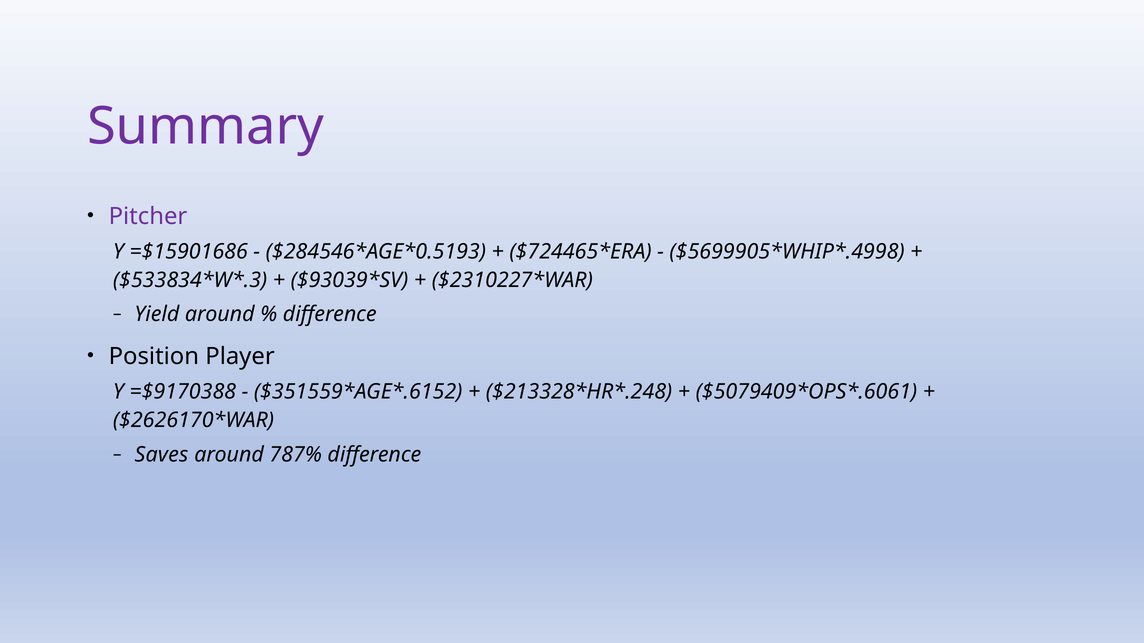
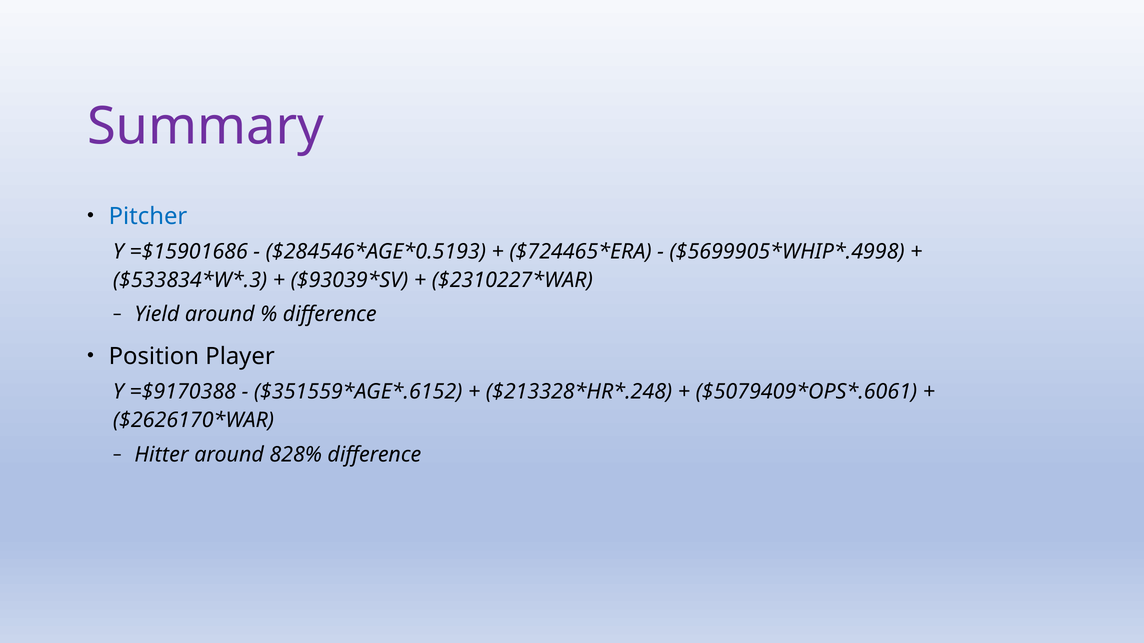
Pitcher colour: purple -> blue (148, 217)
Saves: Saves -> Hitter (161, 455)
787%: 787% -> 828% (296, 455)
